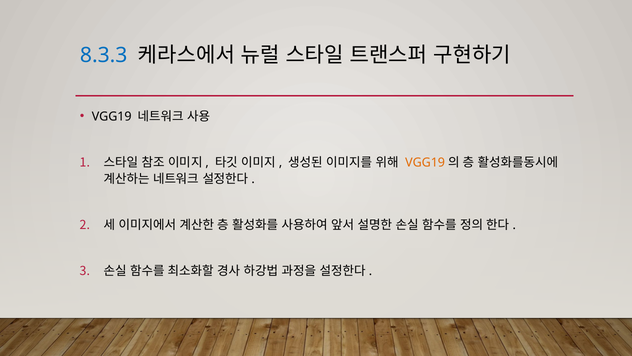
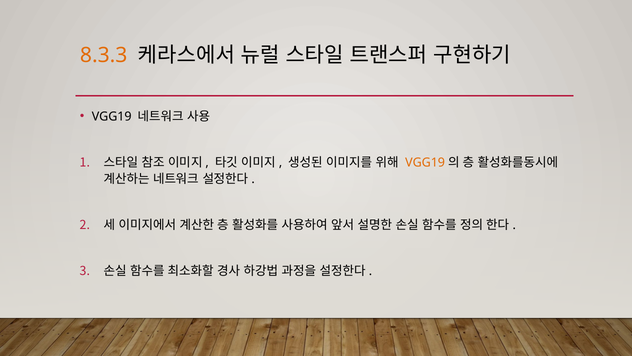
8.3.3 colour: blue -> orange (104, 55)
